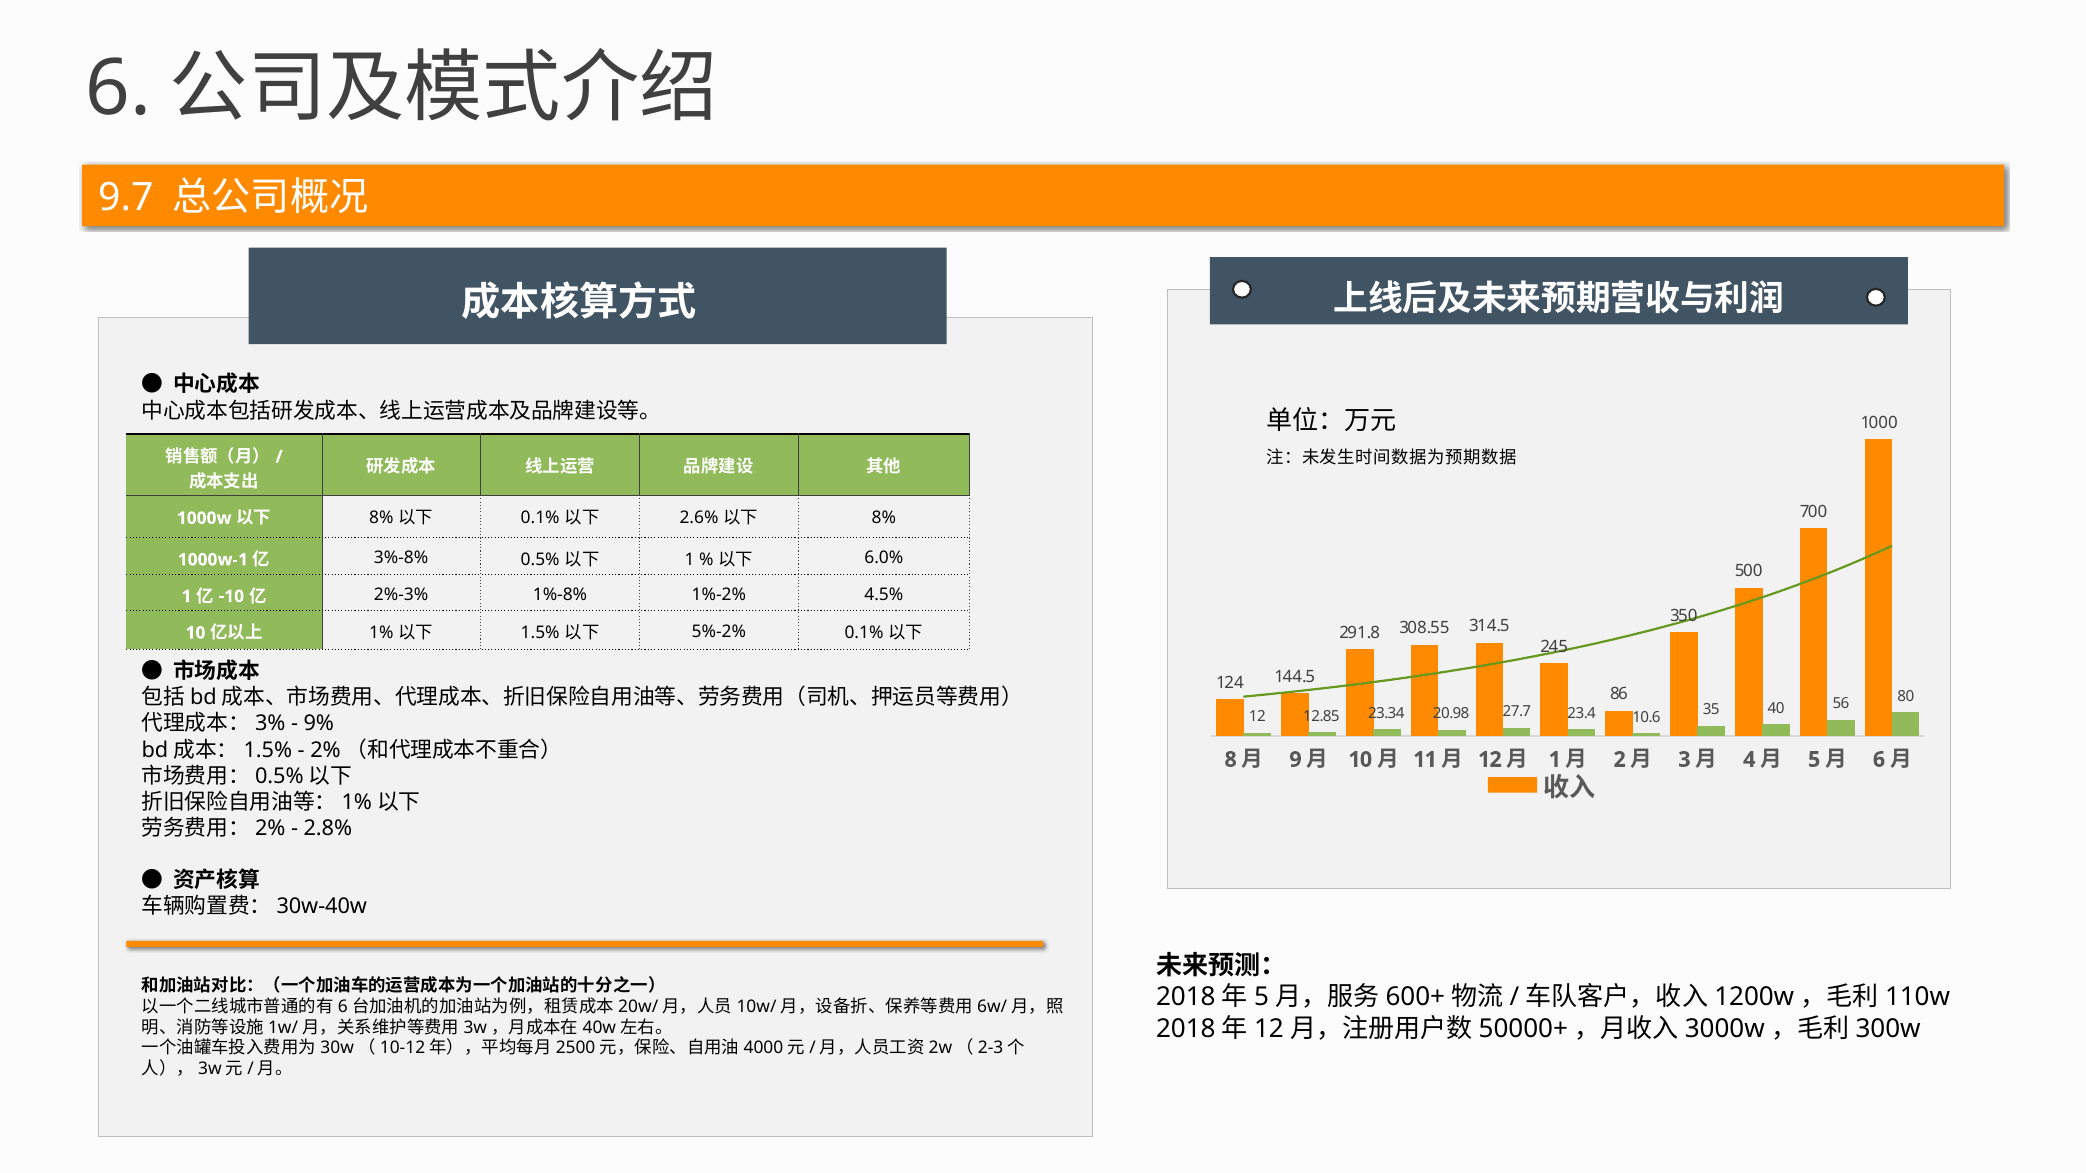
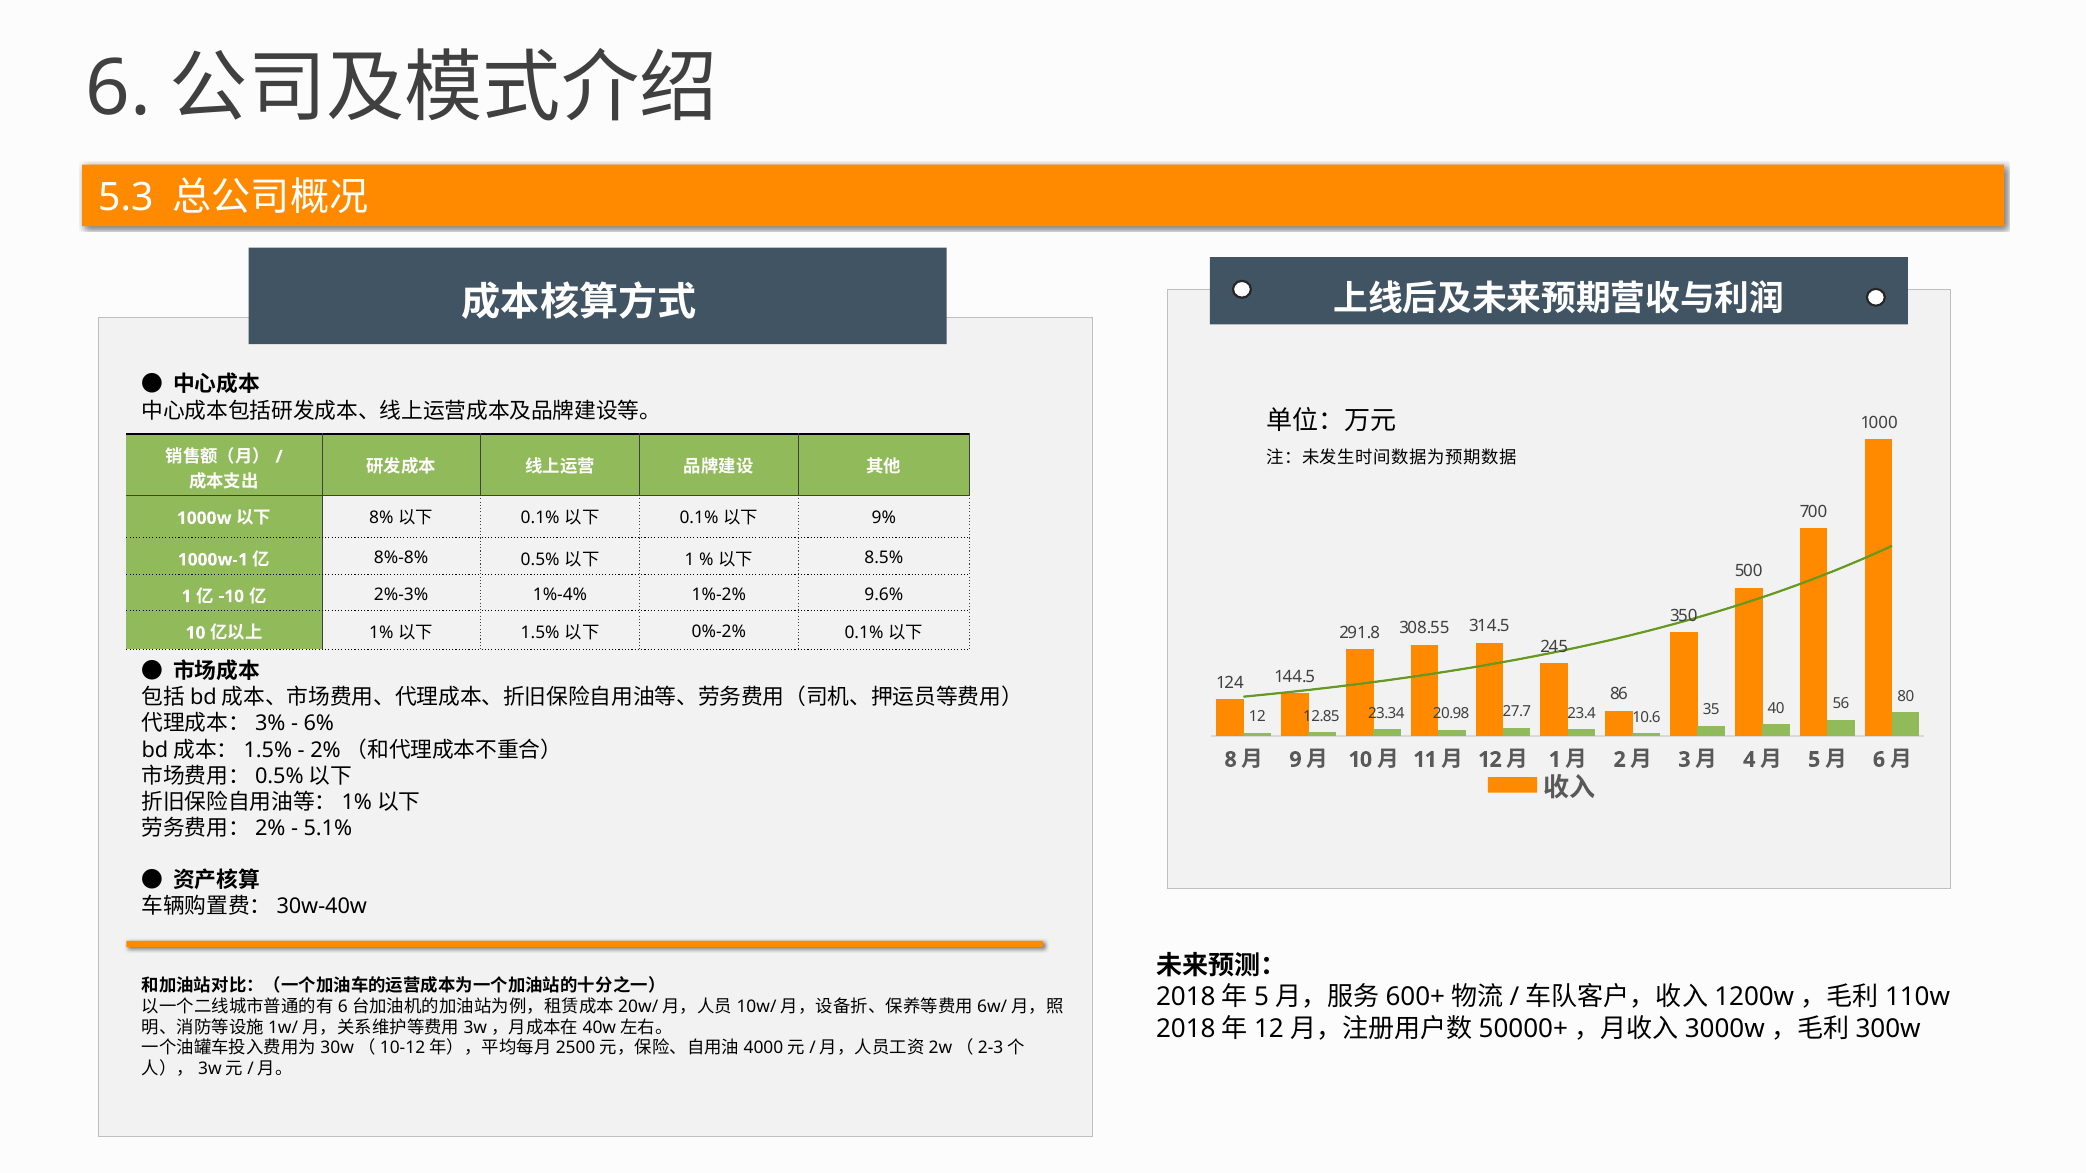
9.7: 9.7 -> 5.3 (126, 198)
2.6%: 2.6% -> 0.1% (699, 518)
8%: 8% -> 9% (884, 518)
3%-8%: 3%-8% -> 8%-8% (401, 558)
6.0%: 6.0% -> 8.5% (884, 558)
1%-8%: 1%-8% -> 1%-4% (560, 595)
4.5%: 4.5% -> 9.6% (884, 595)
5%-2%: 5%-2% -> 0%-2% (719, 632)
9%: 9% -> 6% (319, 724)
2.8%: 2.8% -> 5.1% (328, 828)
